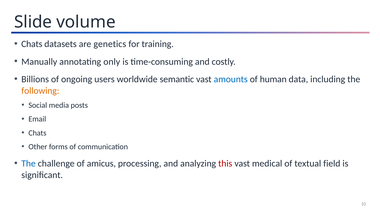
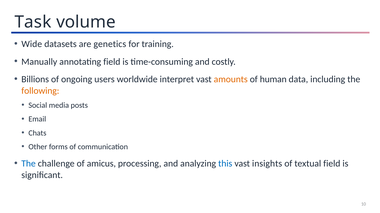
Slide: Slide -> Task (33, 22)
Chats: Chats -> Wide (32, 44)
annotating only: only -> field (112, 62)
semantic: semantic -> interpret (177, 80)
amounts colour: blue -> orange (231, 80)
this colour: red -> blue (225, 164)
medical: medical -> insights (267, 164)
